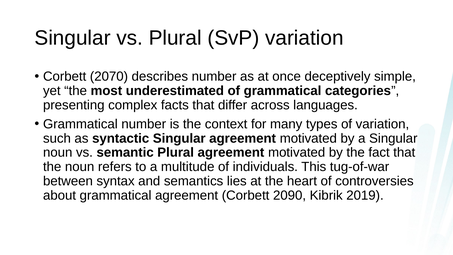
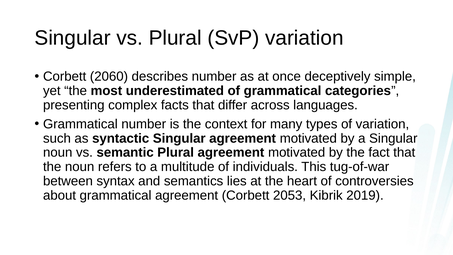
2070: 2070 -> 2060 (109, 77)
2090: 2090 -> 2053 (290, 195)
